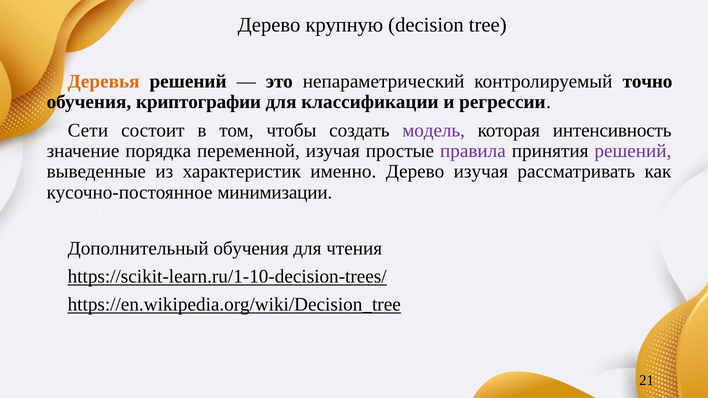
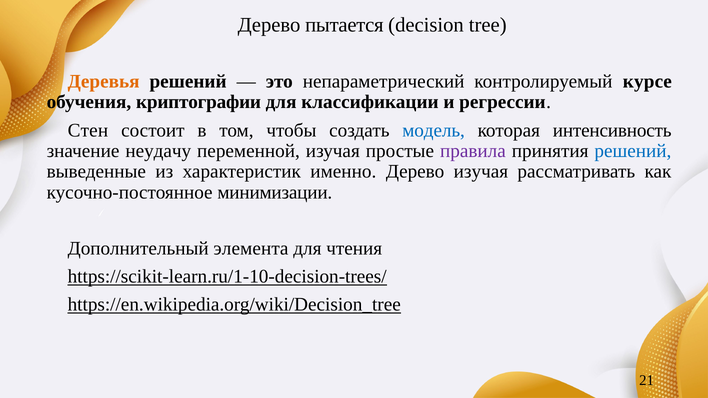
крупную: крупную -> пытается (344, 25)
точно: точно -> курсе (647, 82)
Сети: Сети -> Стен (88, 130)
модель colour: purple -> blue (434, 130)
порядка: порядка -> неудачу (158, 151)
решений colour: purple -> blue (633, 151)
Дополнительный обучения: обучения -> элемента (251, 249)
